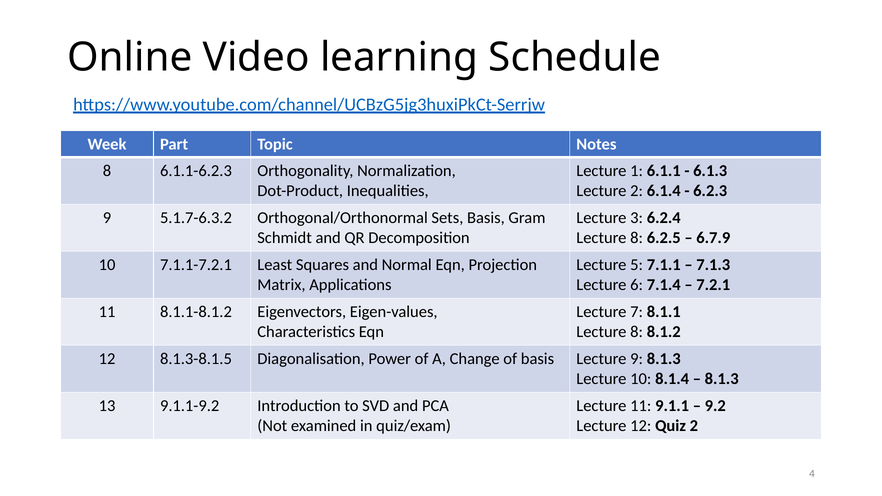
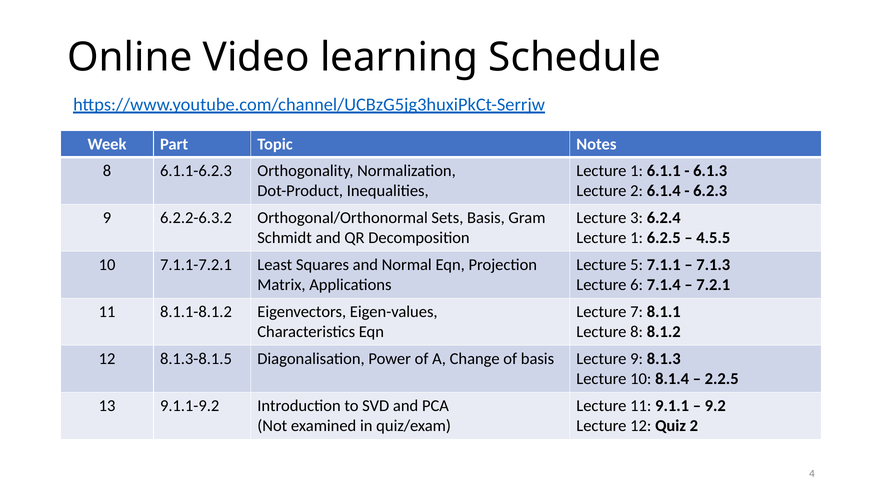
5.1.7-6.3.2: 5.1.7-6.3.2 -> 6.2.2-6.3.2 (196, 218)
8: 8 -> 1 (637, 238)
6.7.9: 6.7.9 -> 4.5.5 (713, 238)
8.1.3: 8.1.3 -> 2.2.5 (722, 379)
